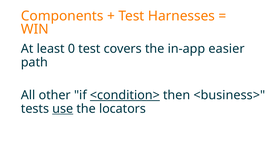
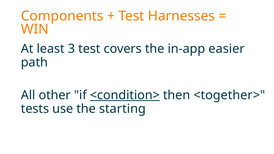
0: 0 -> 3 (71, 49)
<business>: <business> -> <together> (229, 95)
use underline: present -> none (63, 109)
locators: locators -> starting (122, 109)
